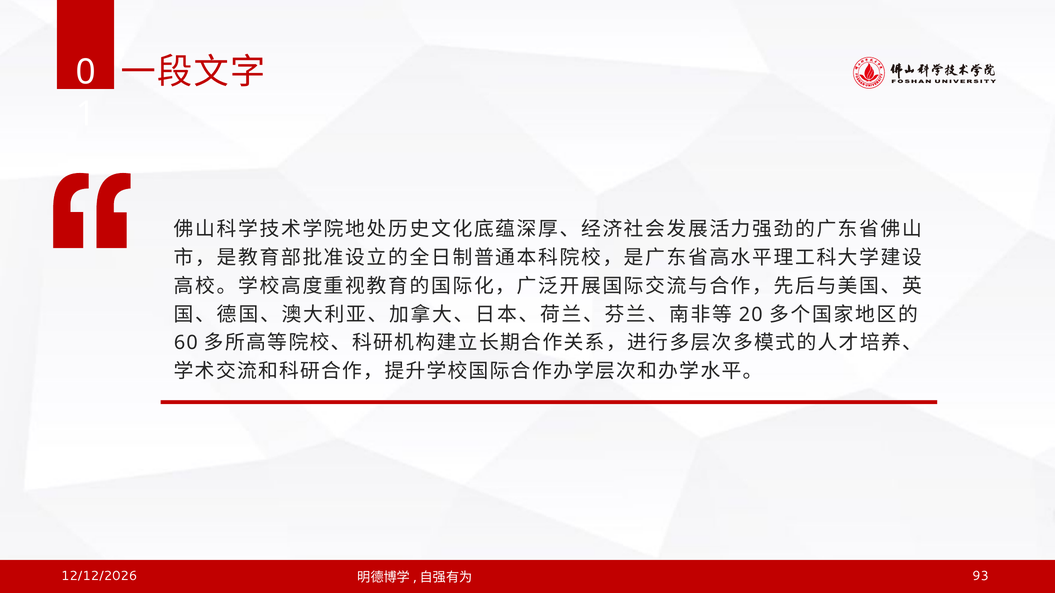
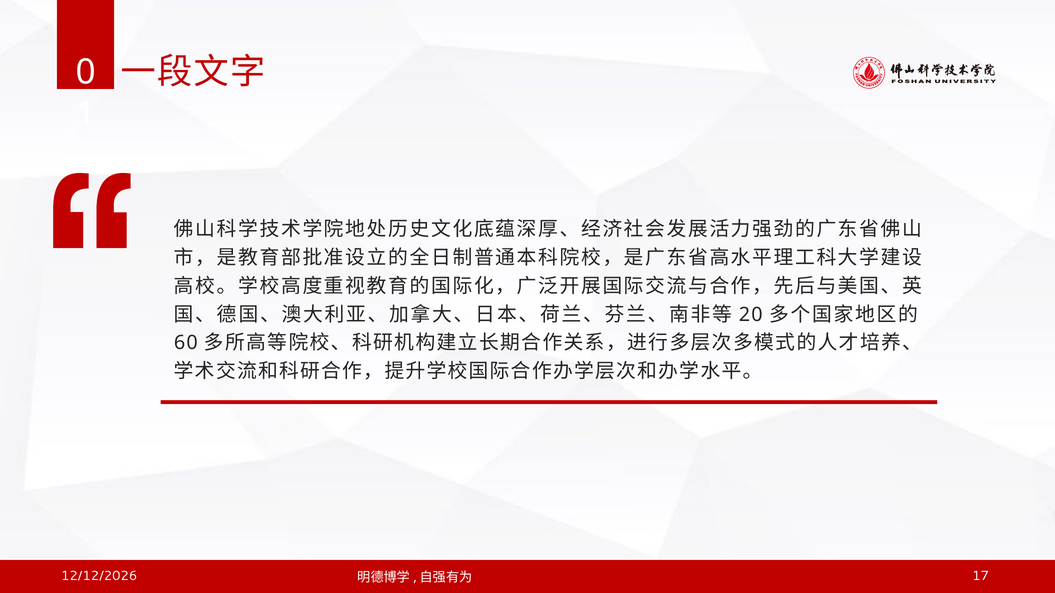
93: 93 -> 17 (981, 576)
